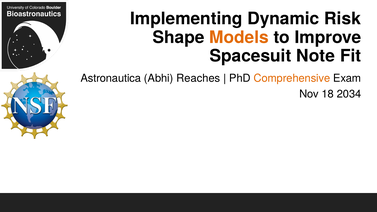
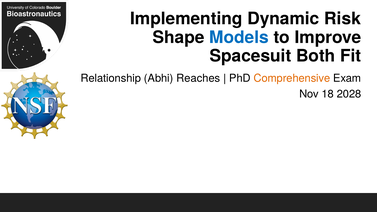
Models colour: orange -> blue (239, 37)
Note: Note -> Both (316, 56)
Astronautica: Astronautica -> Relationship (111, 78)
2034: 2034 -> 2028 (349, 94)
